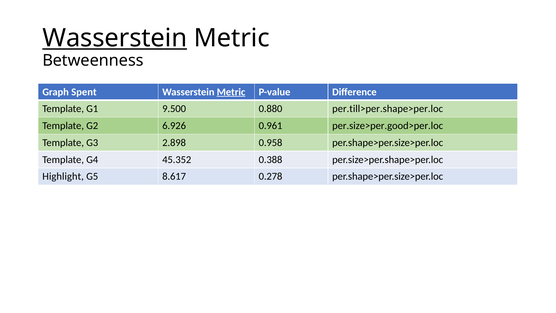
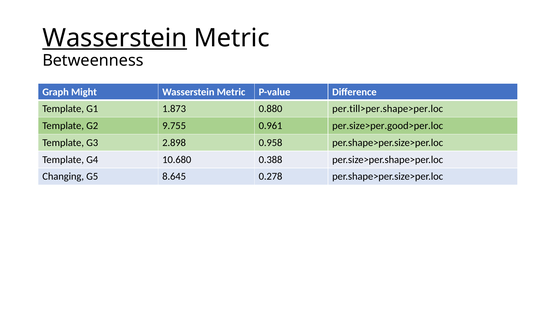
Spent: Spent -> Might (84, 92)
Metric underline: present -> none (231, 92)
9.500: 9.500 -> 1.873 (174, 109)
6.926: 6.926 -> 9.755 (174, 126)
45.352: 45.352 -> 10.680 (177, 159)
Highlight: Highlight -> Changing (63, 176)
8.617: 8.617 -> 8.645 (174, 176)
